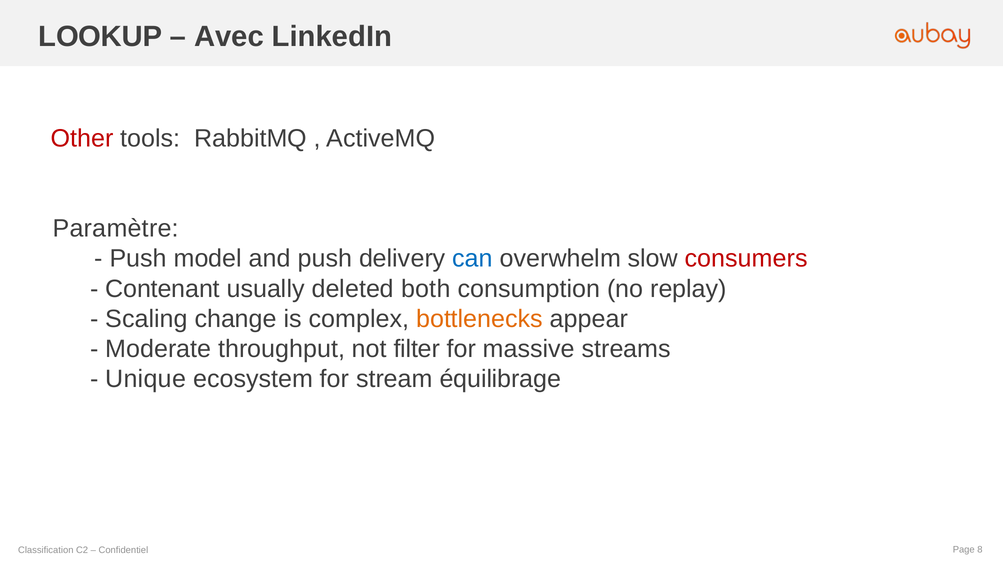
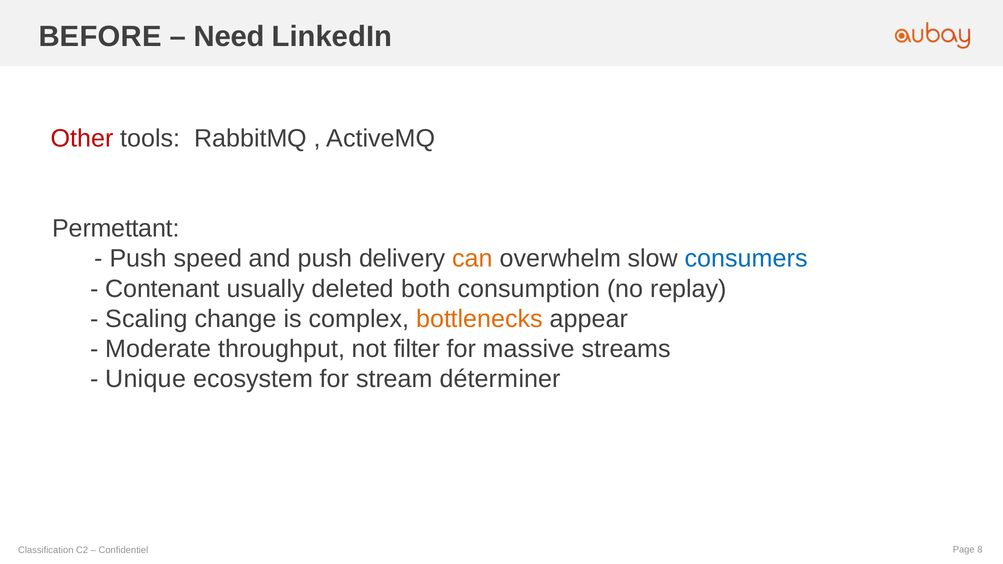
LOOKUP: LOOKUP -> BEFORE (100, 37)
Avec: Avec -> Need (229, 37)
Paramètre: Paramètre -> Permettant (116, 229)
model: model -> speed (208, 259)
can colour: blue -> orange (473, 259)
consumers colour: red -> blue (746, 259)
équilibrage: équilibrage -> déterminer (500, 379)
